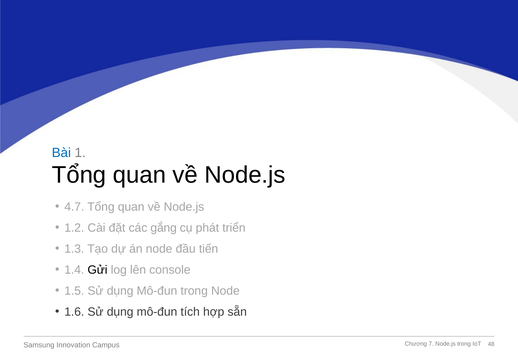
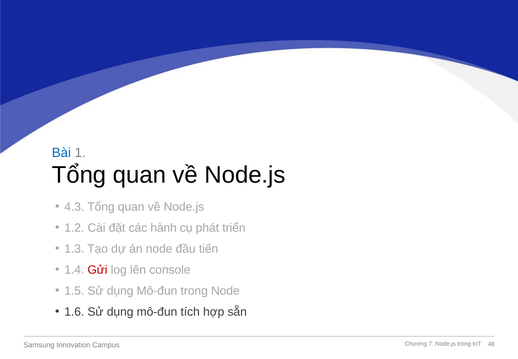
4.7: 4.7 -> 4.3 (74, 207)
gắng: gắng -> hành (164, 228)
Gửi colour: black -> red (97, 270)
